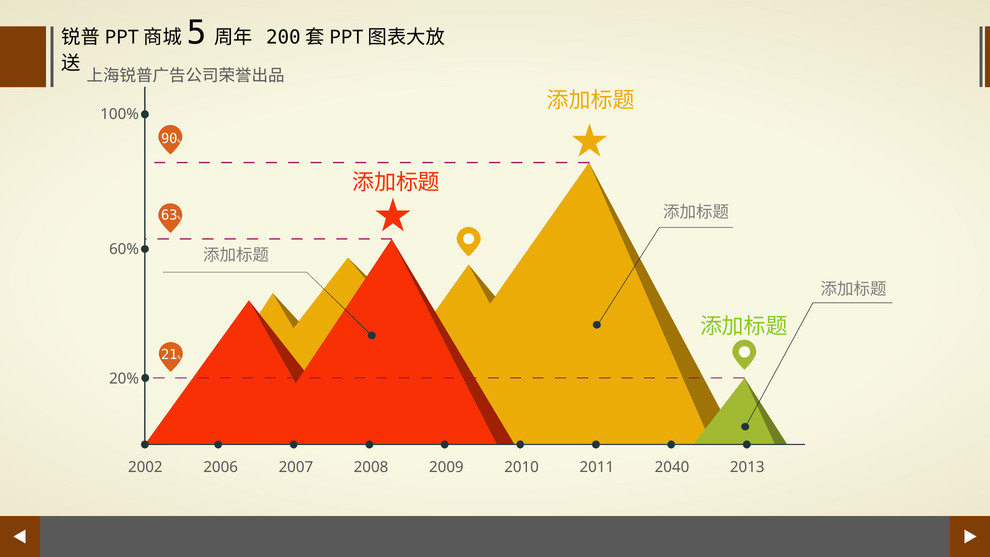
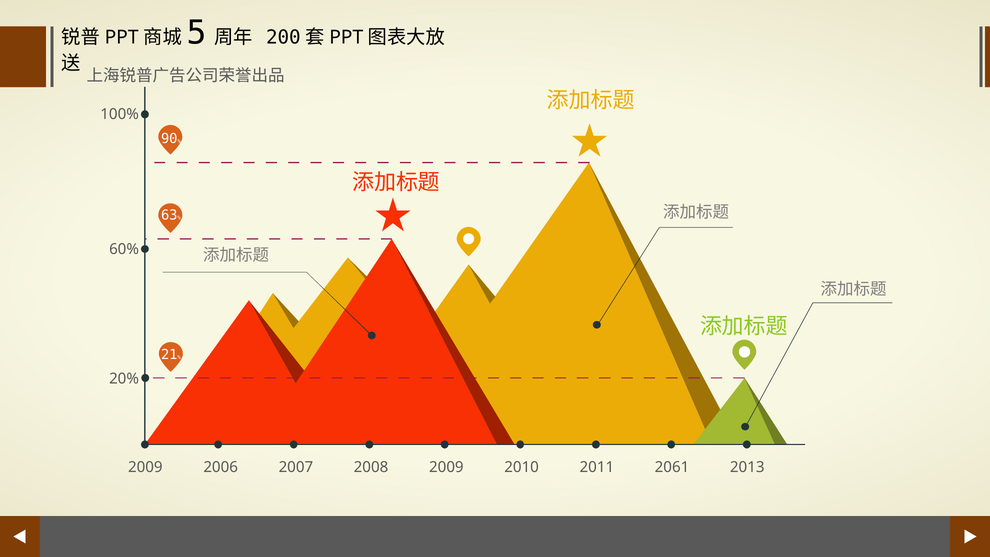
2002: 2002 -> 2009 (145, 467)
2040: 2040 -> 2061 (672, 467)
